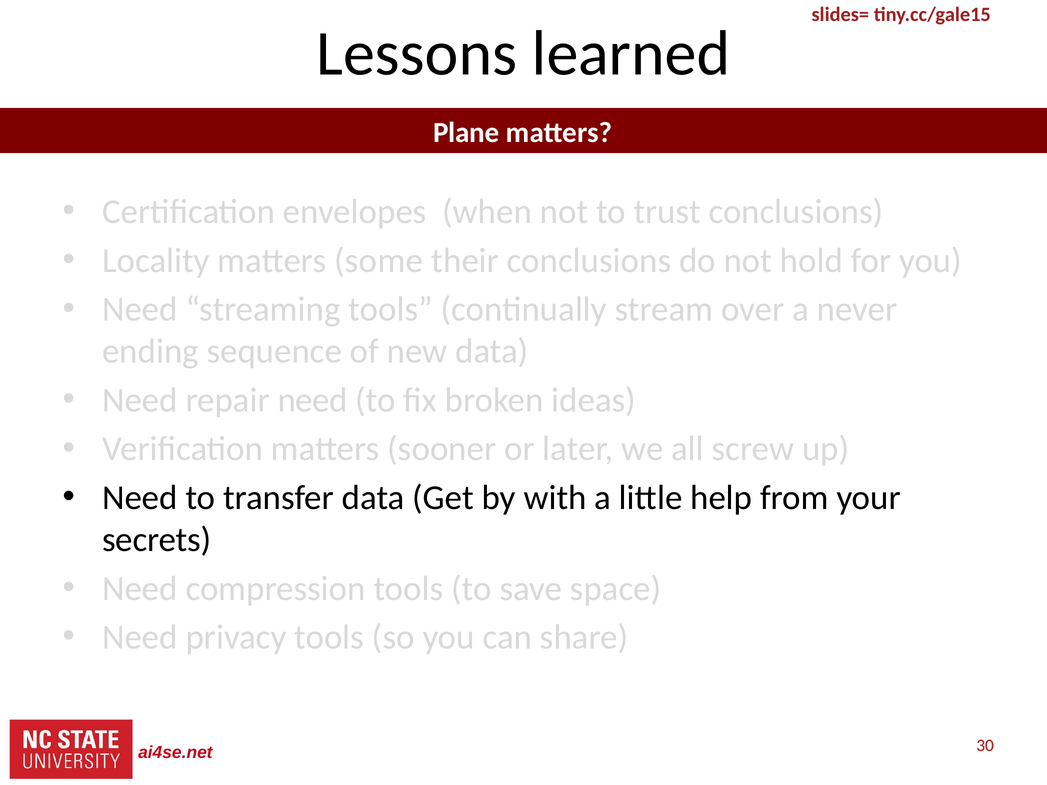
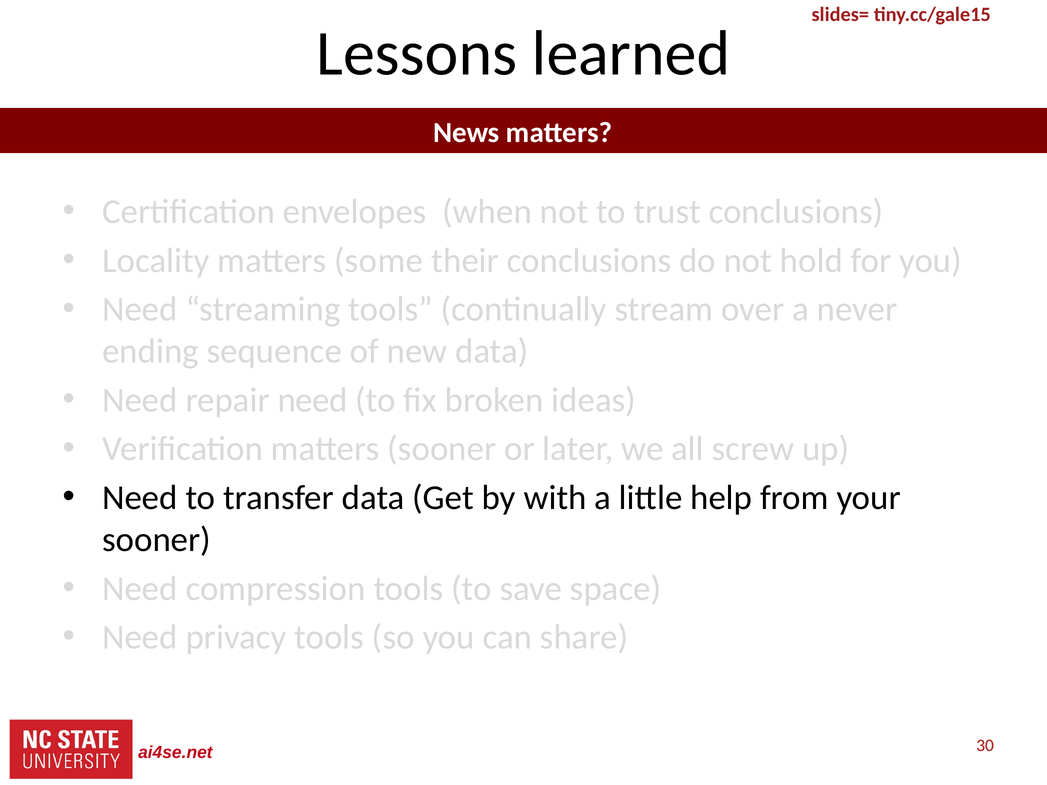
Plane: Plane -> News (466, 133)
secrets: secrets -> sooner (157, 540)
